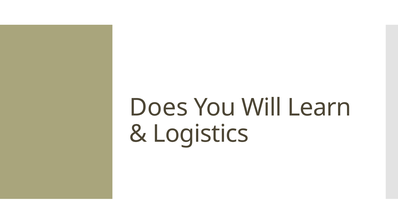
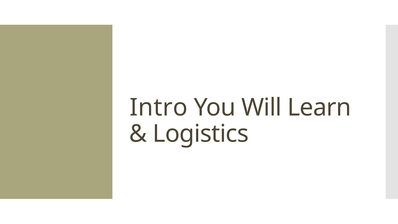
Does: Does -> Intro (159, 107)
